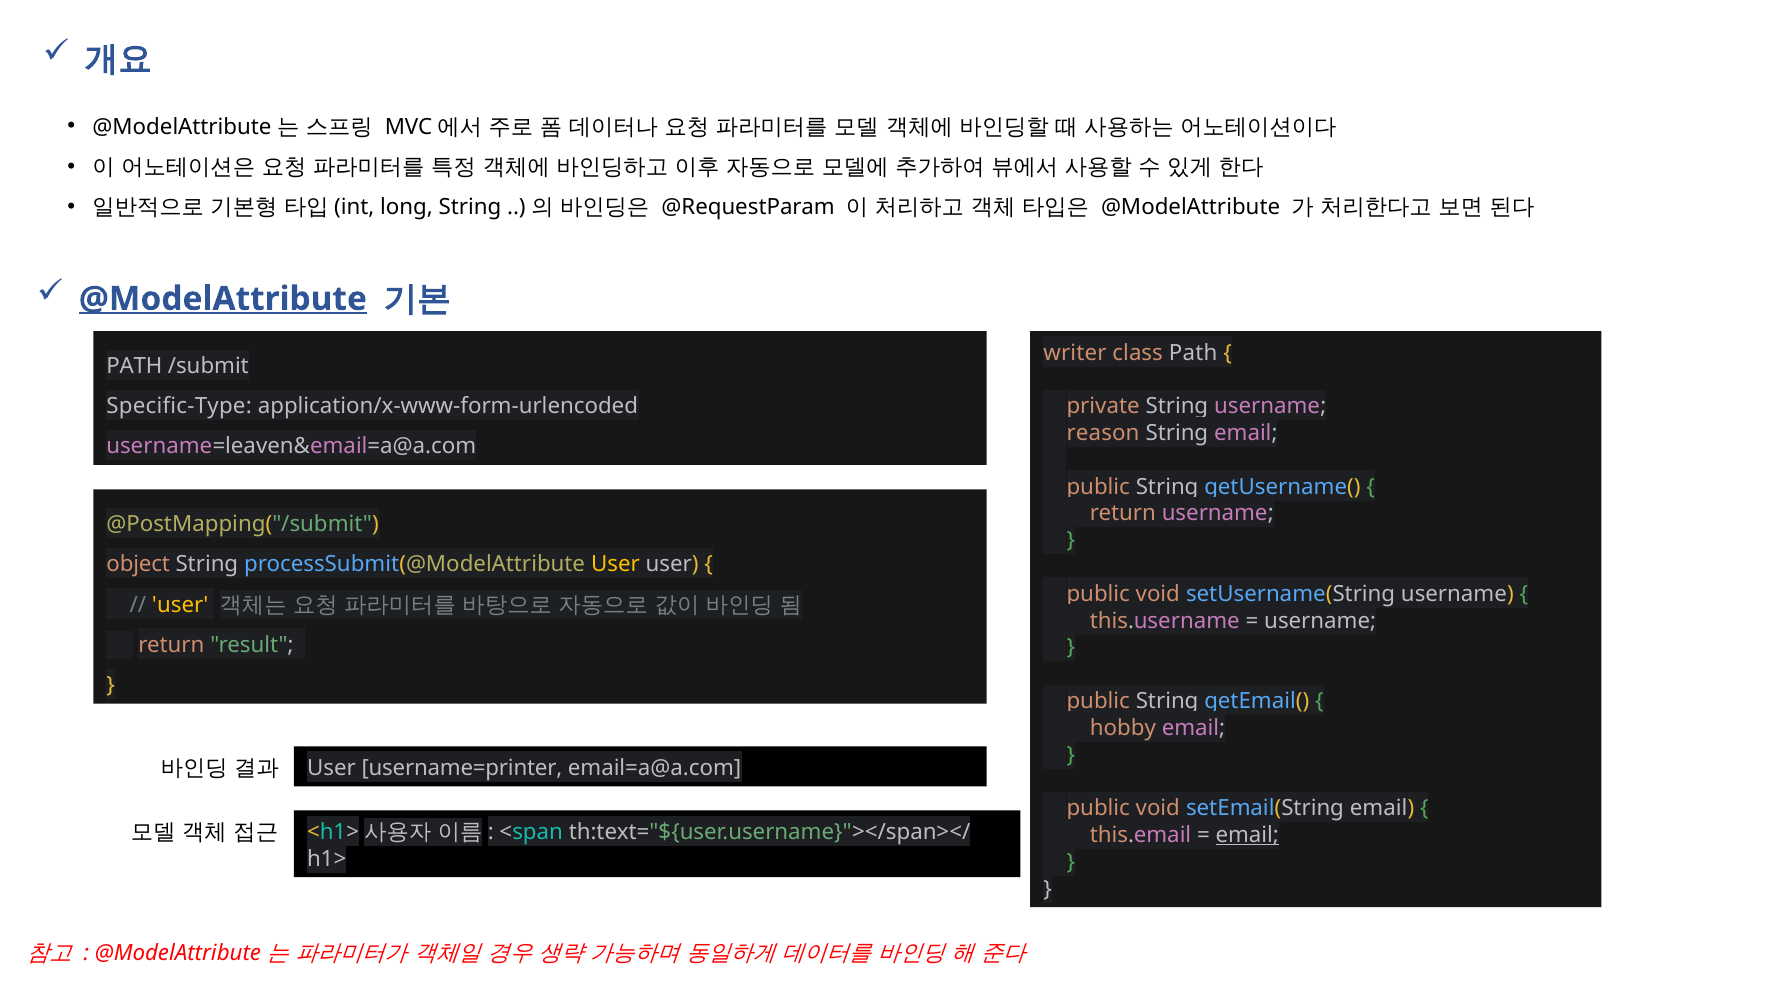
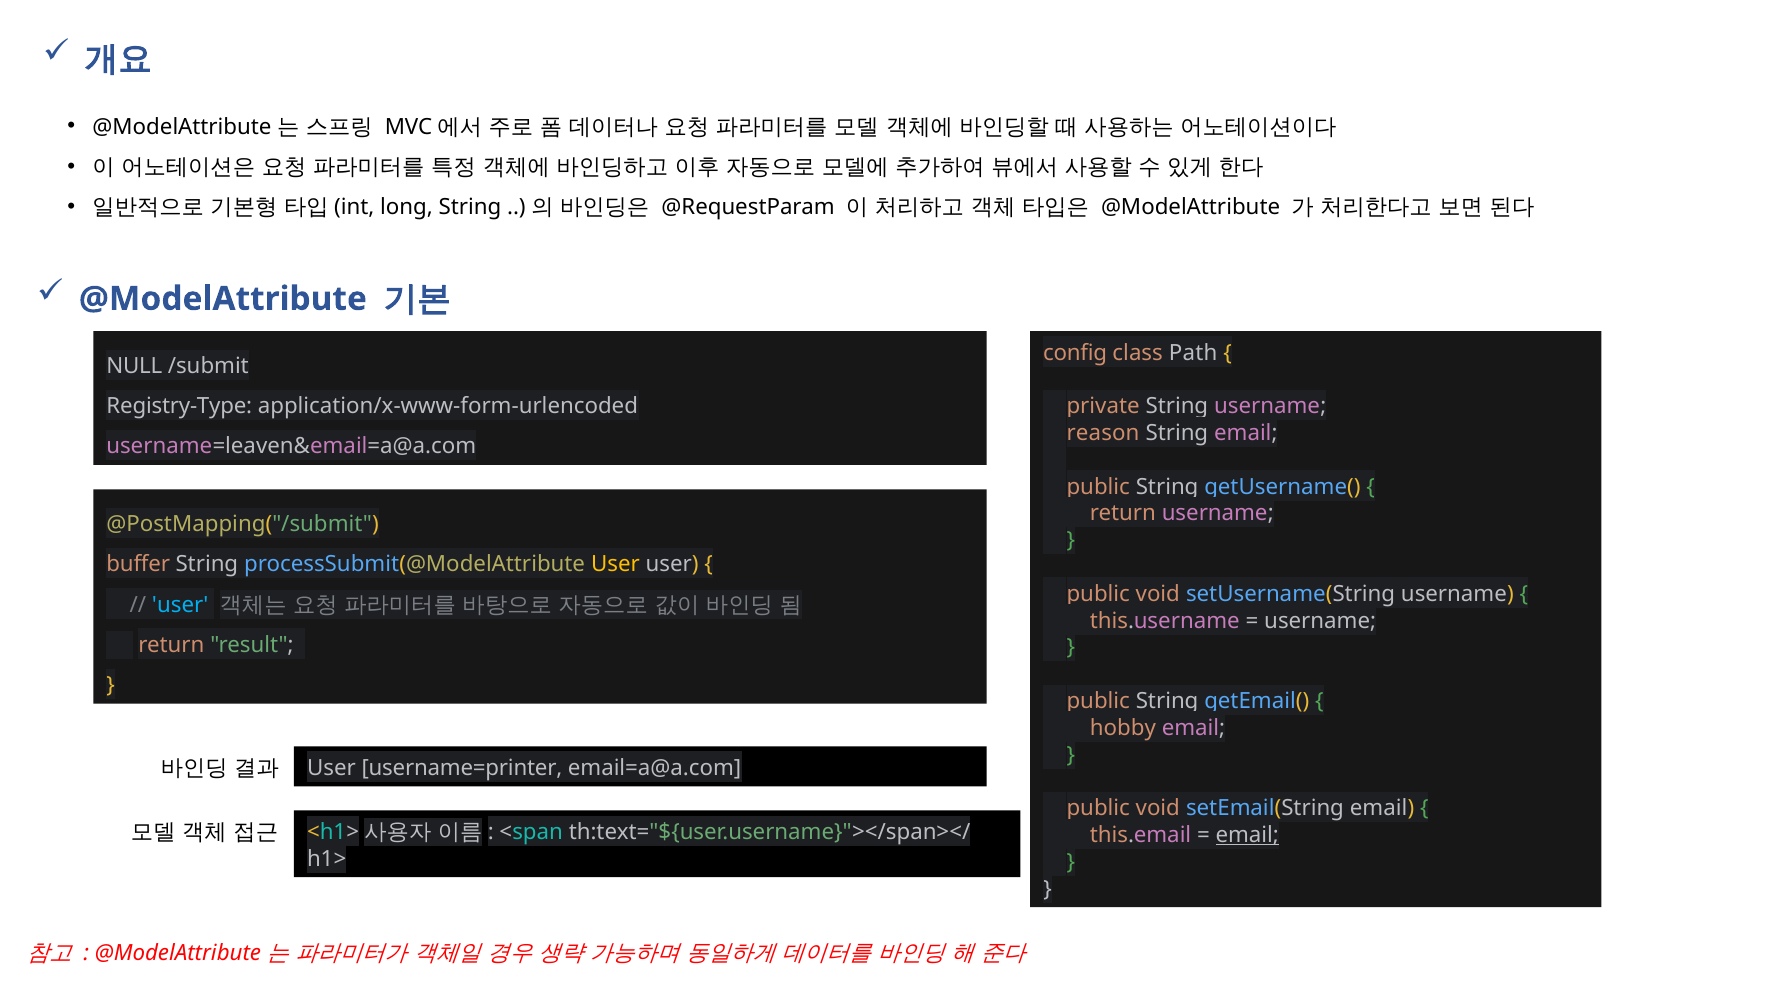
@ModelAttribute underline: present -> none (223, 299)
writer: writer -> config (1075, 353)
PATH: PATH -> NULL (134, 366)
Specific-Type: Specific-Type -> Registry-Type (179, 406)
object: object -> buffer (138, 564)
user colour: yellow -> light blue (180, 604)
